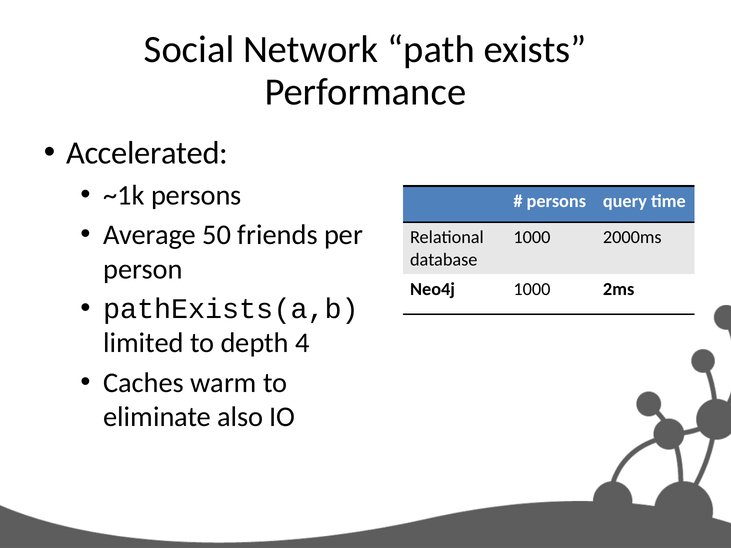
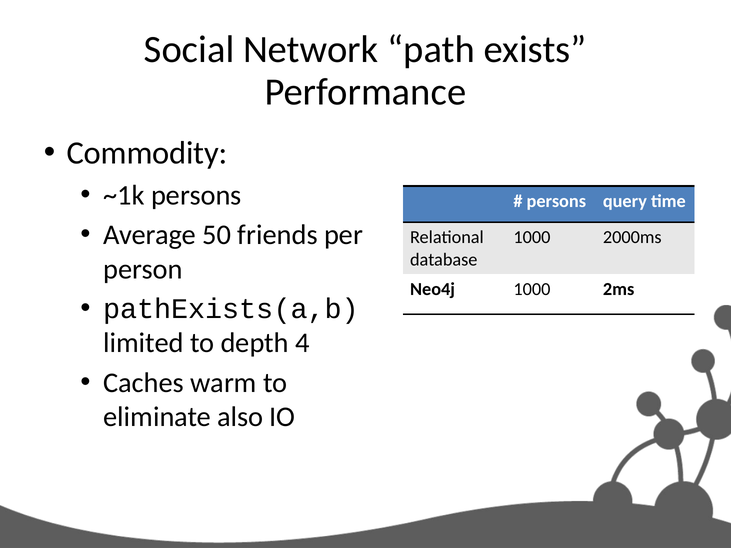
Accelerated: Accelerated -> Commodity (147, 153)
